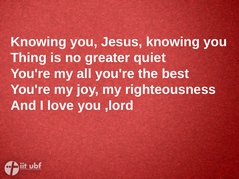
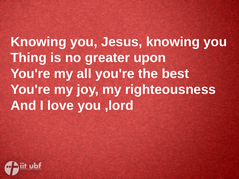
quiet: quiet -> upon (150, 58)
